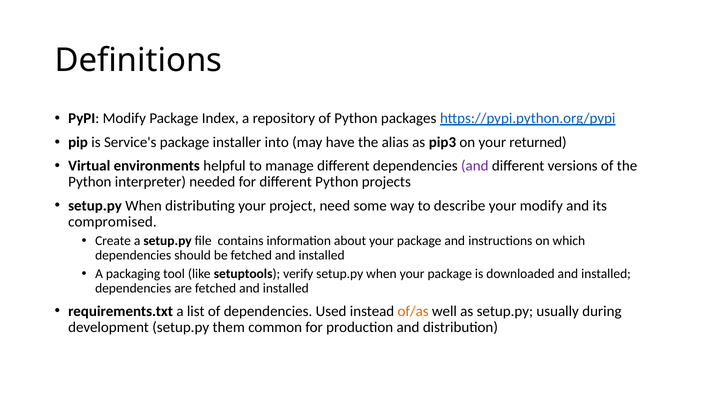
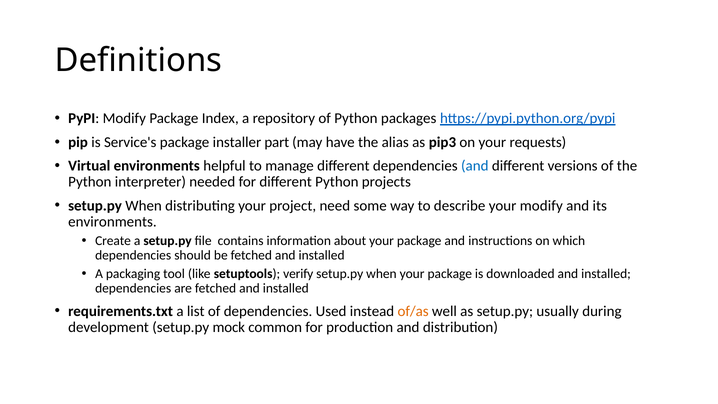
into: into -> part (277, 142)
returned: returned -> requests (538, 142)
and colour: purple -> blue (475, 166)
compromised: compromised -> environments (112, 222)
them: them -> mock (229, 327)
